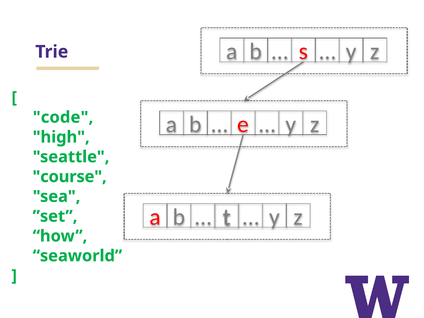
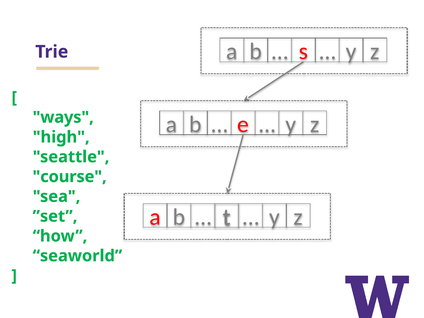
code: code -> ways (63, 117)
